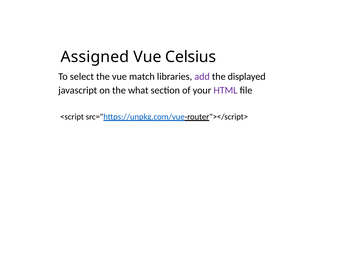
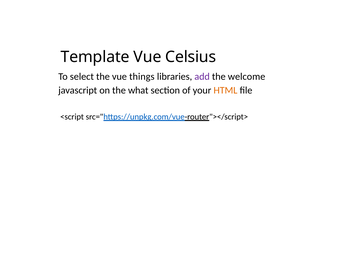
Assigned: Assigned -> Template (95, 57)
match: match -> things (142, 76)
displayed: displayed -> welcome (247, 76)
HTML colour: purple -> orange (225, 90)
